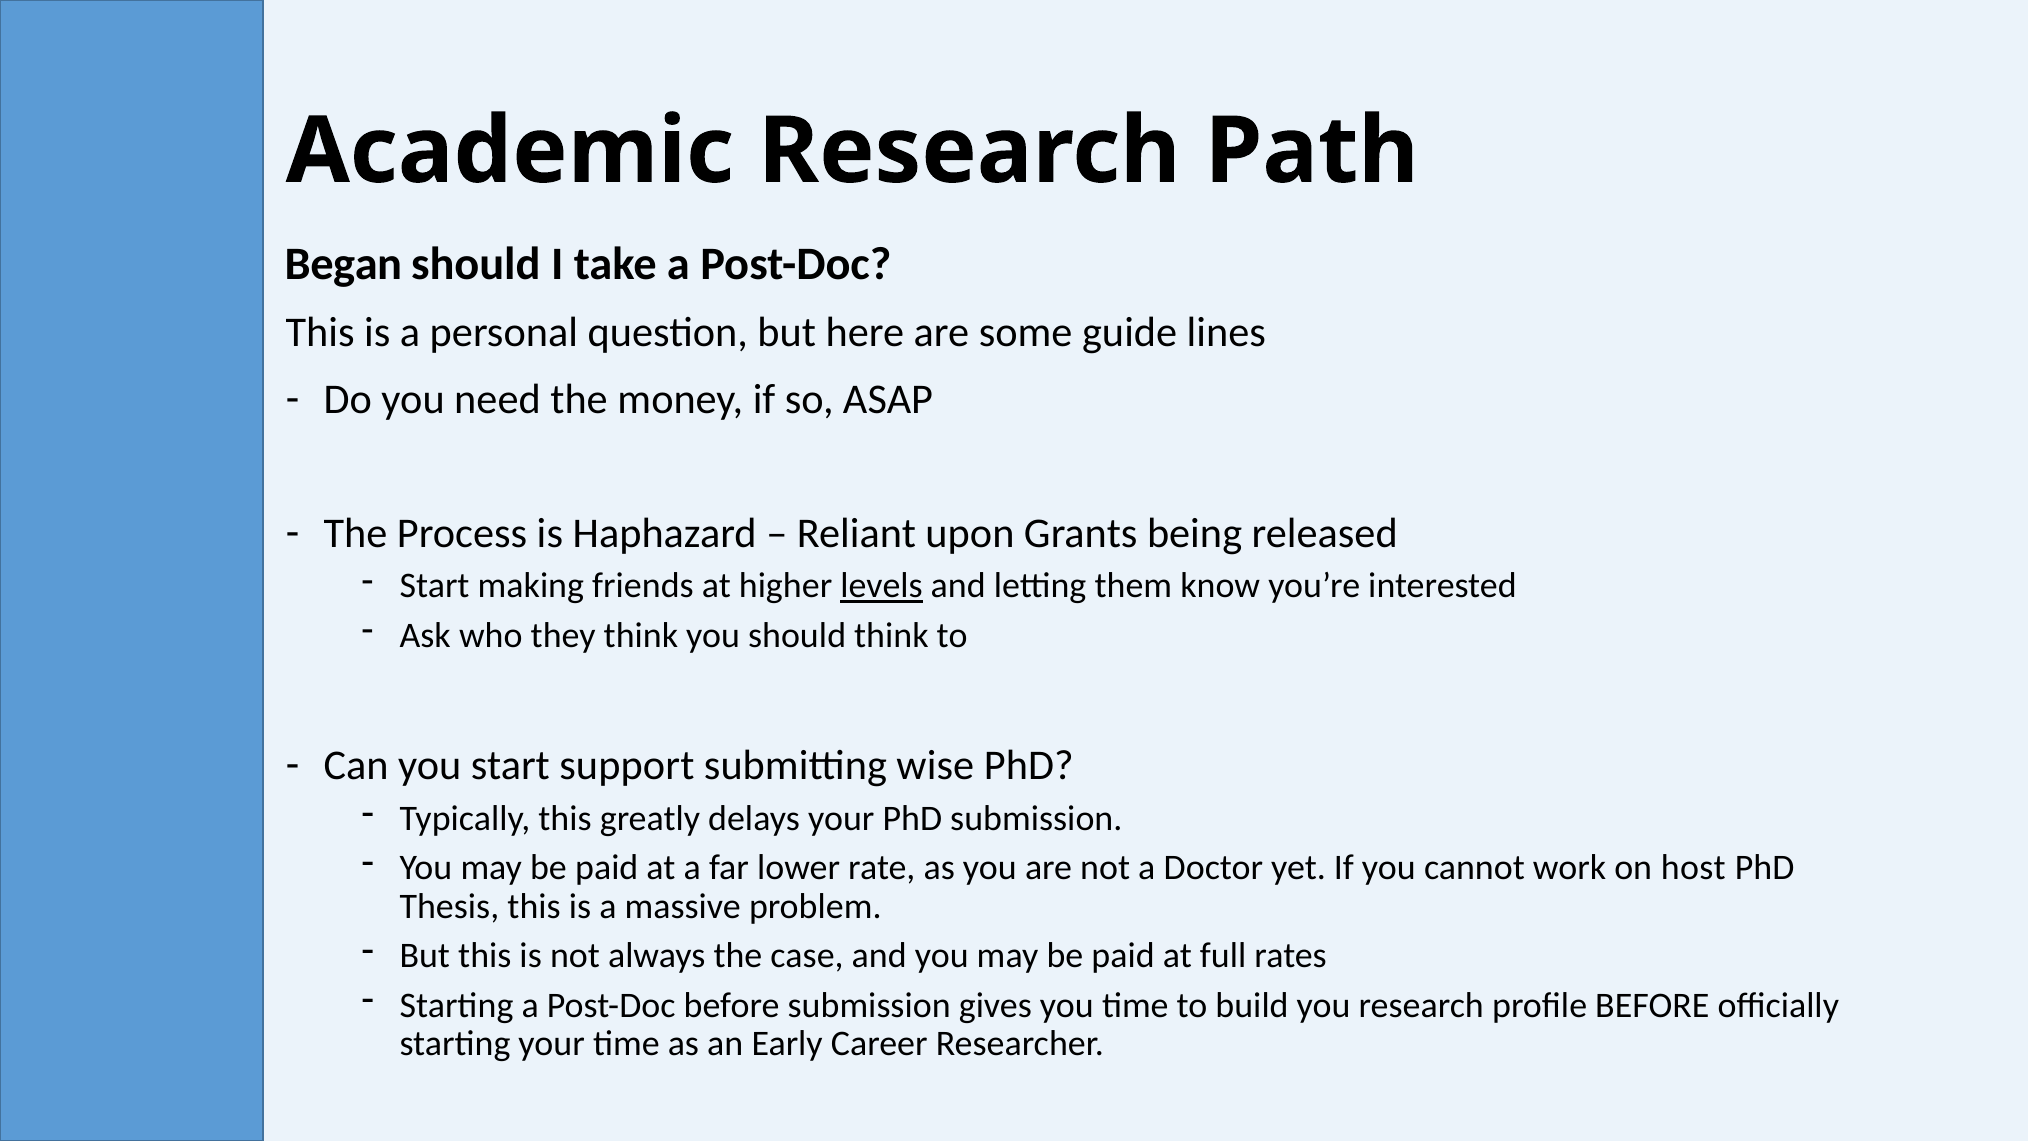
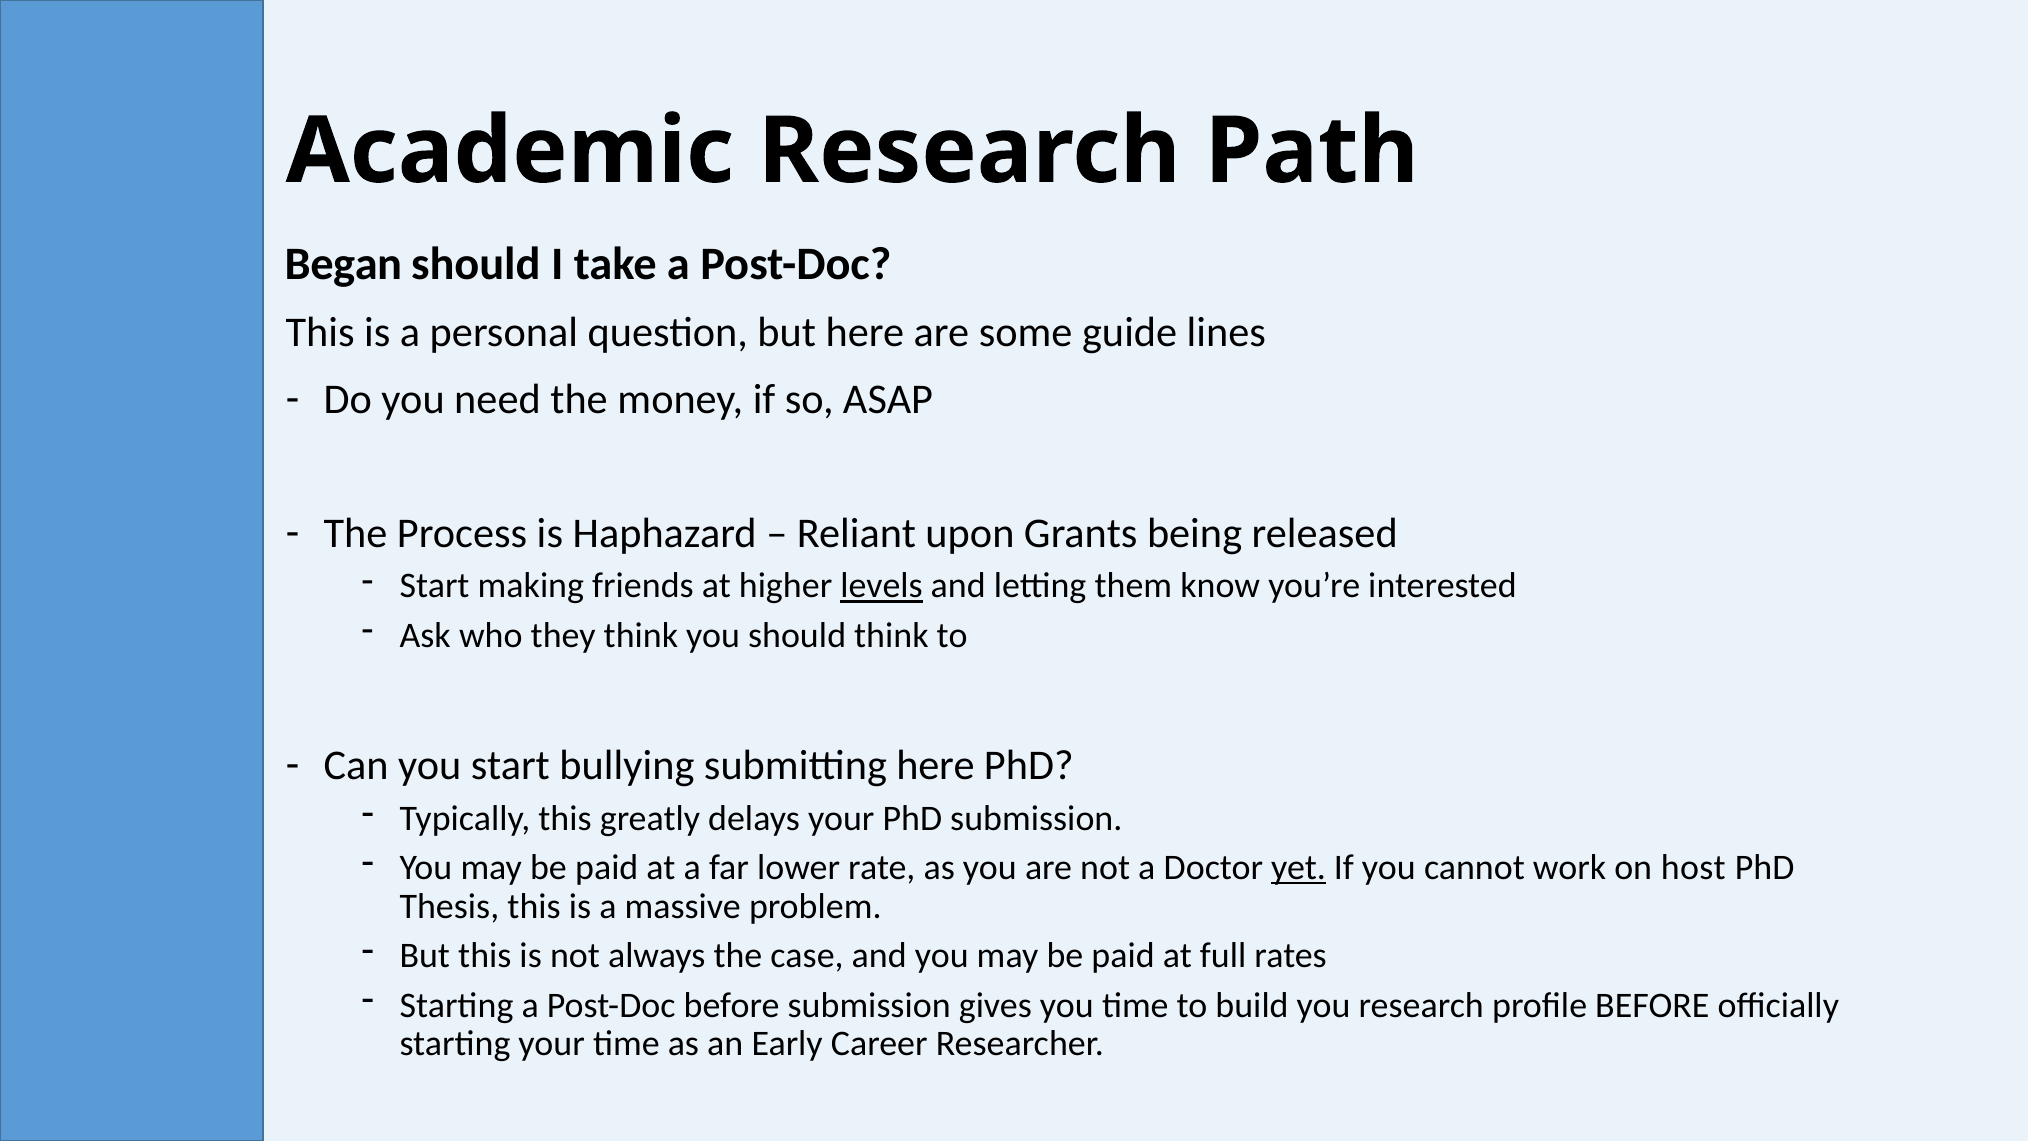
support: support -> bullying (627, 765)
submitting wise: wise -> here (936, 765)
yet underline: none -> present (1299, 867)
